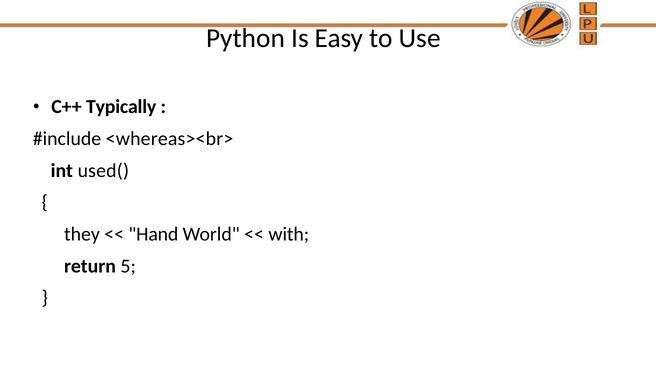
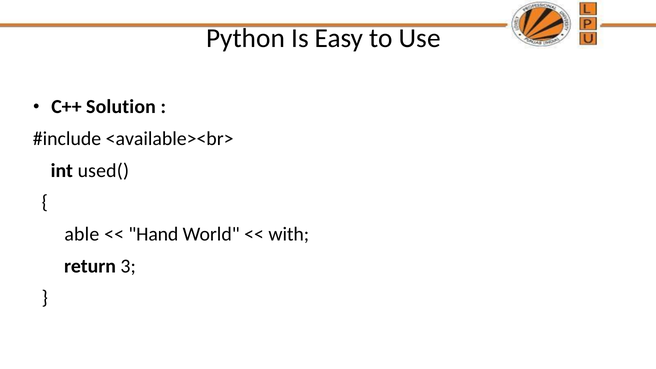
Typically: Typically -> Solution (121, 107)
<whereas><br>: <whereas><br> -> <available><br> (170, 139)
they: they -> able (82, 234)
5: 5 -> 3 (128, 266)
